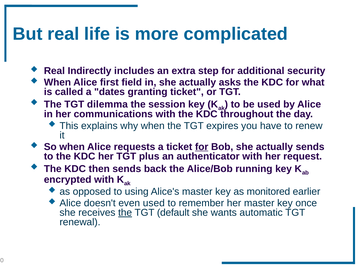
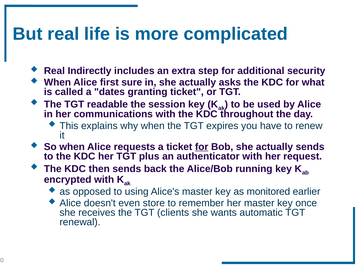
field: field -> sure (132, 82)
dilemma: dilemma -> readable (107, 105)
even used: used -> store (154, 203)
the underline: present -> none (125, 213)
default: default -> clients (173, 213)
